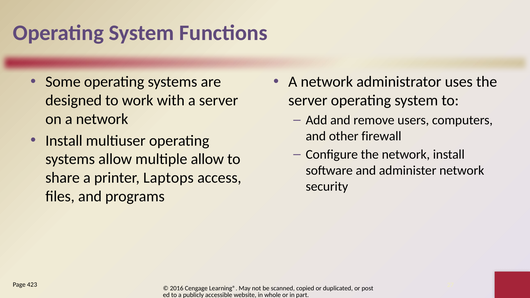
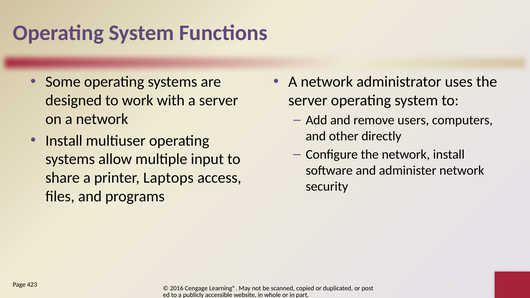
firewall: firewall -> directly (381, 136)
multiple allow: allow -> input (207, 159)
